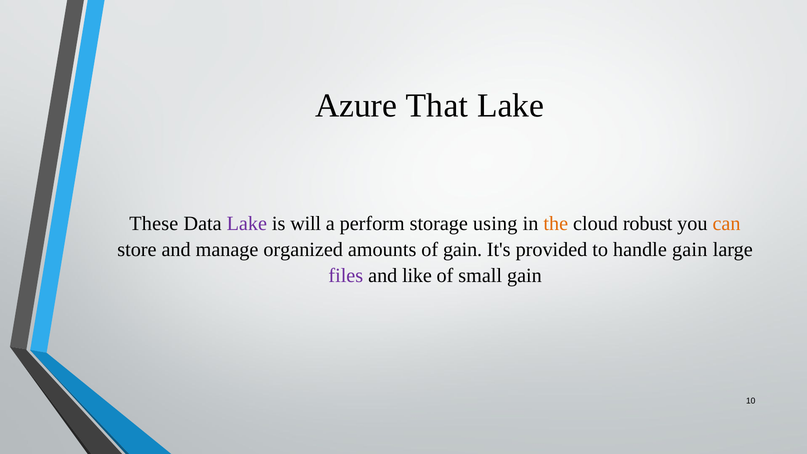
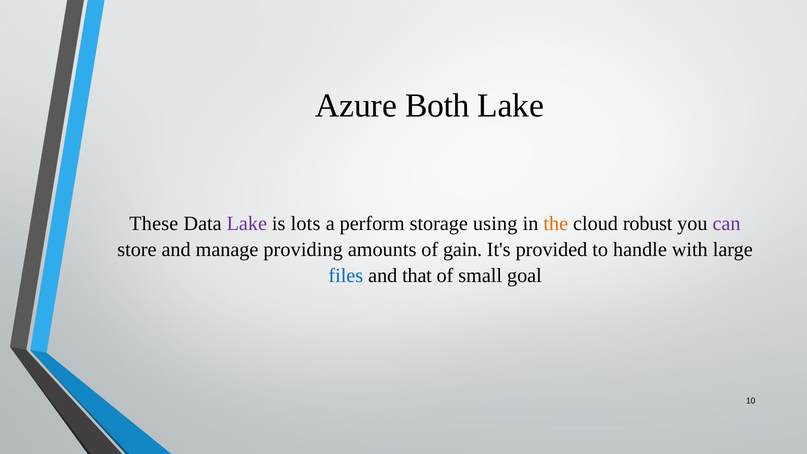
That: That -> Both (437, 106)
will: will -> lots (306, 224)
can colour: orange -> purple (727, 224)
organized: organized -> providing (303, 250)
handle gain: gain -> with (690, 250)
files colour: purple -> blue (346, 275)
like: like -> that (417, 275)
small gain: gain -> goal (524, 275)
